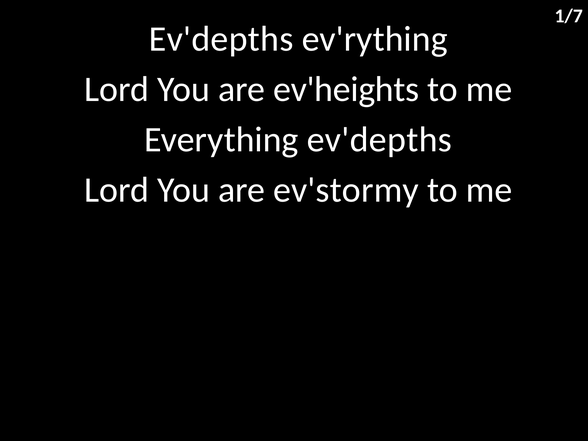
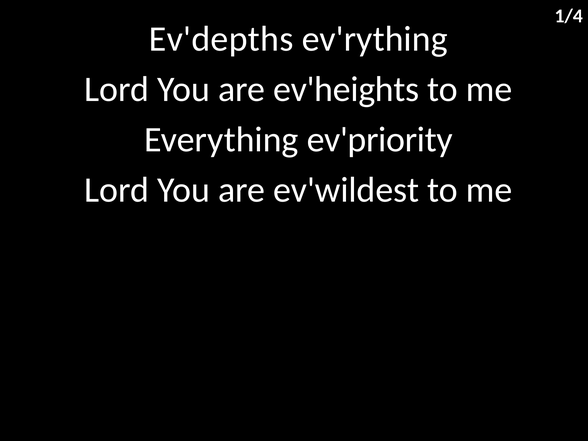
1/7: 1/7 -> 1/4 (569, 16)
Everything ev'depths: ev'depths -> ev'priority (380, 140)
ev'stormy: ev'stormy -> ev'wildest (346, 190)
